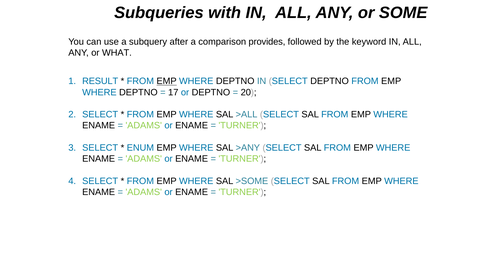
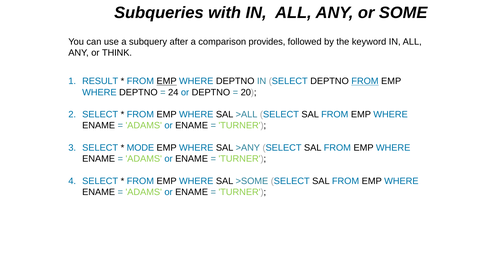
WHAT: WHAT -> THINK (117, 53)
FROM underline: none -> present (365, 81)
17: 17 -> 24 (173, 92)
ENUM: ENUM -> MODE (140, 148)
